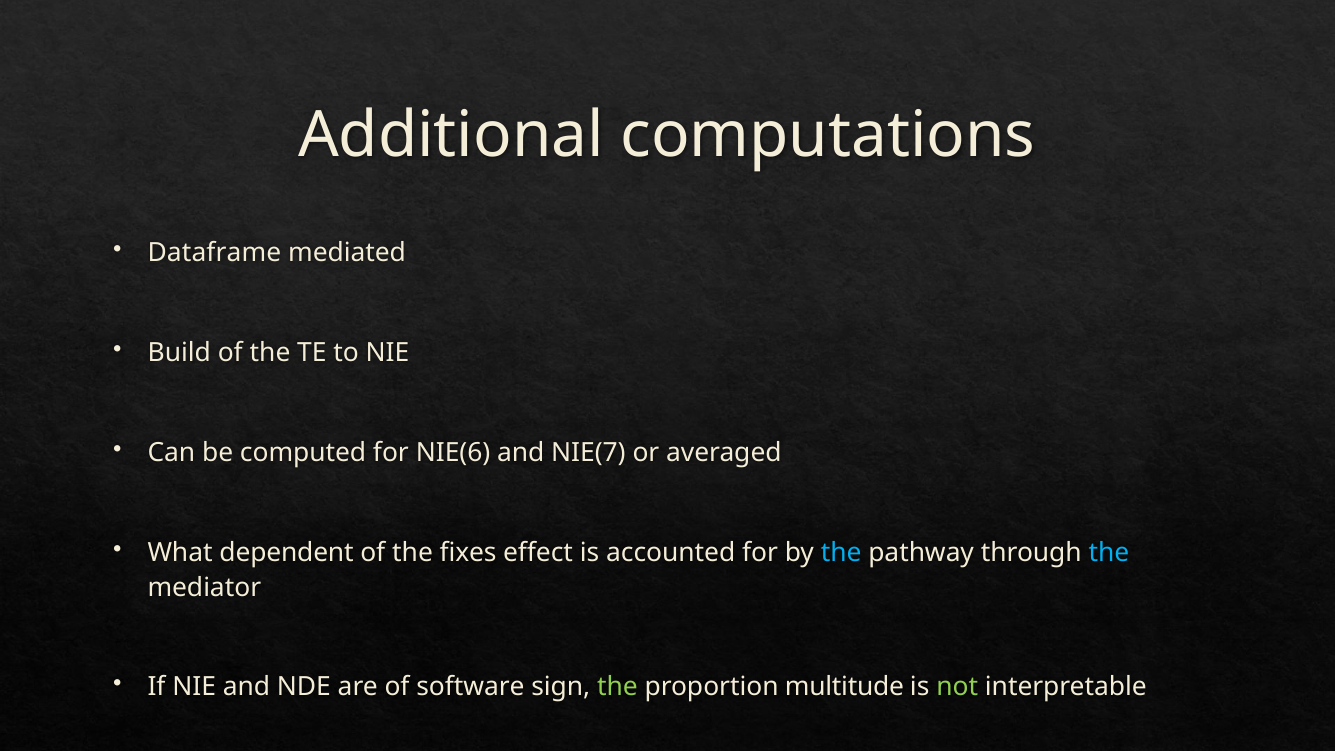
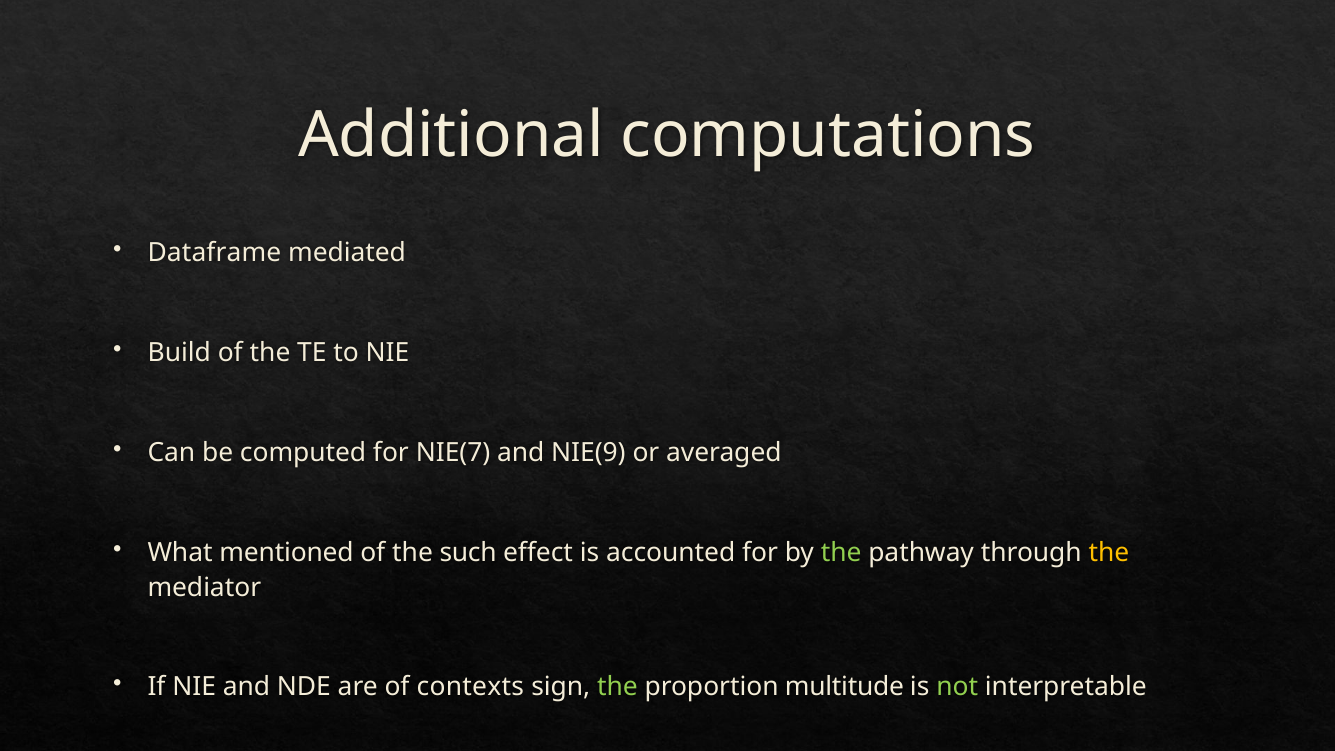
NIE(6: NIE(6 -> NIE(7 (453, 453)
NIE(7: NIE(7 -> NIE(9 (588, 453)
dependent: dependent -> mentioned (287, 552)
fixes: fixes -> such (468, 552)
the colour: light blue -> light green (841, 552)
the colour: light blue -> yellow (1109, 552)
software: software -> contexts (470, 687)
